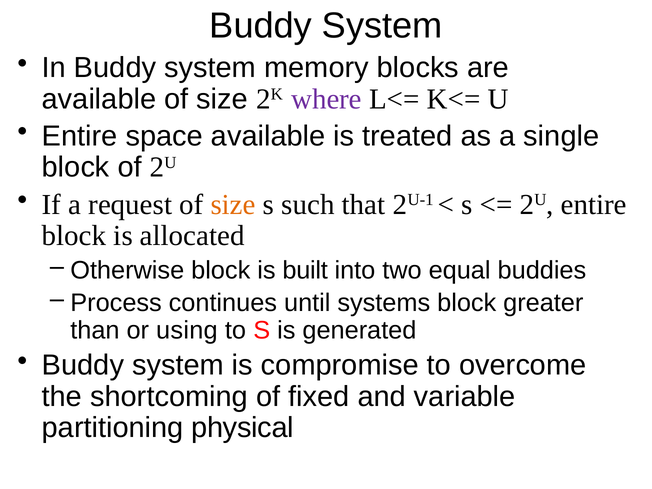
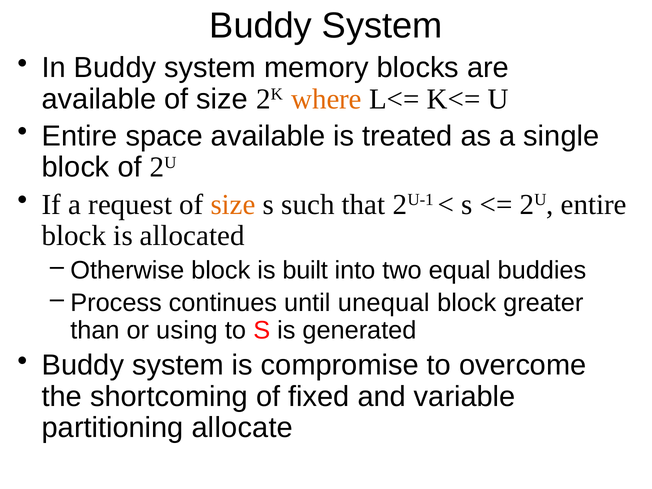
where colour: purple -> orange (326, 99)
systems: systems -> unequal (384, 303)
physical: physical -> allocate (242, 428)
